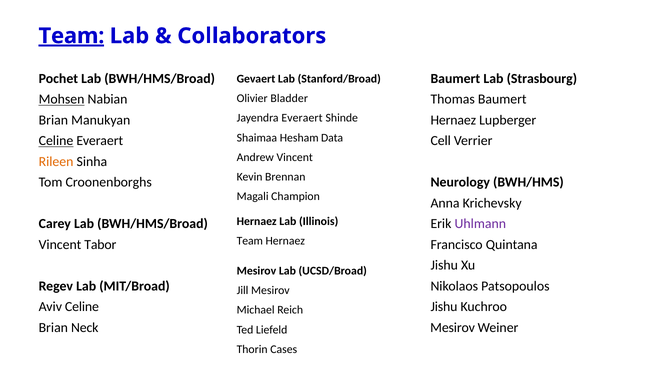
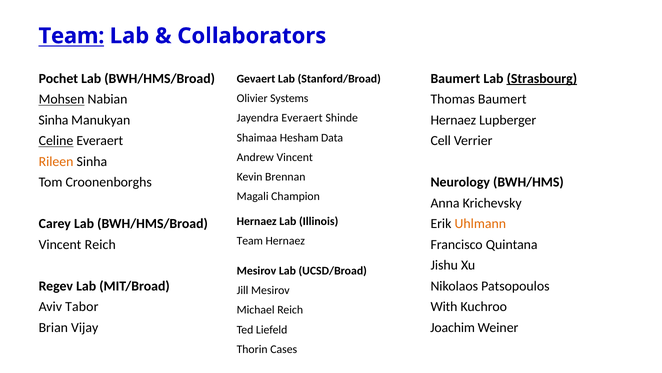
Team underline: present -> none (71, 36)
Strasbourg underline: none -> present (542, 79)
Bladder: Bladder -> Systems (289, 98)
Brian: Brian -> Sinha (53, 120)
Uhlmann colour: purple -> orange (480, 223)
Vincent Tabor: Tabor -> Reich (100, 244)
Aviv Celine: Celine -> Tabor (82, 306)
Jishu: Jishu -> With (444, 306)
Neck: Neck -> Vijay (85, 327)
Mesirov: Mesirov -> Joachim (453, 327)
